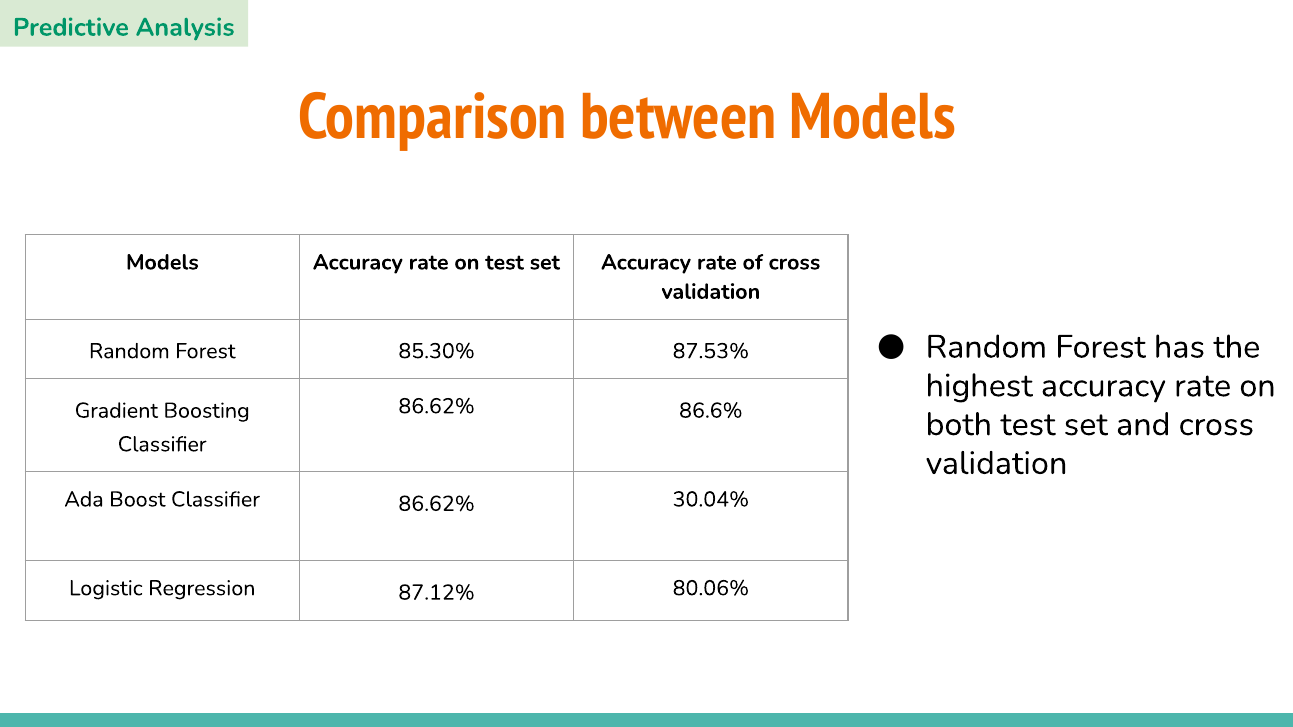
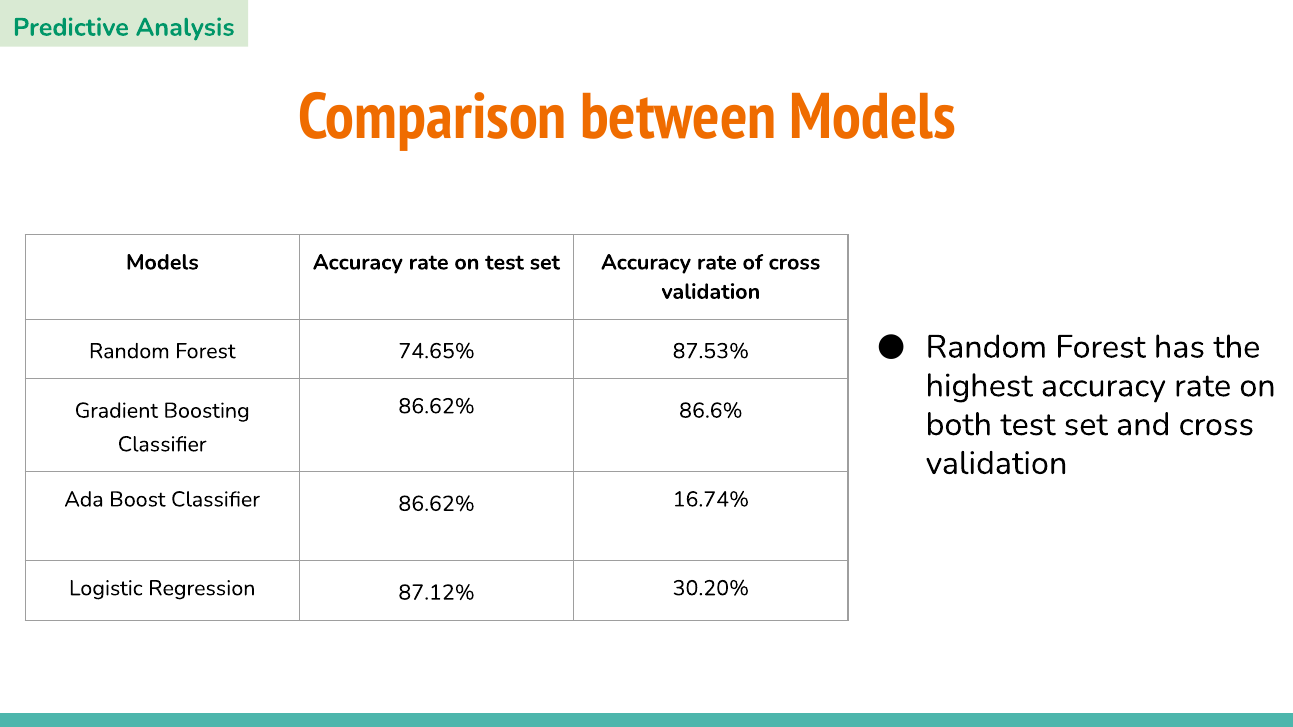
85.30%: 85.30% -> 74.65% (437, 351)
30.04%: 30.04% -> 16.74% (711, 500)
80.06%: 80.06% -> 30.20% (711, 588)
